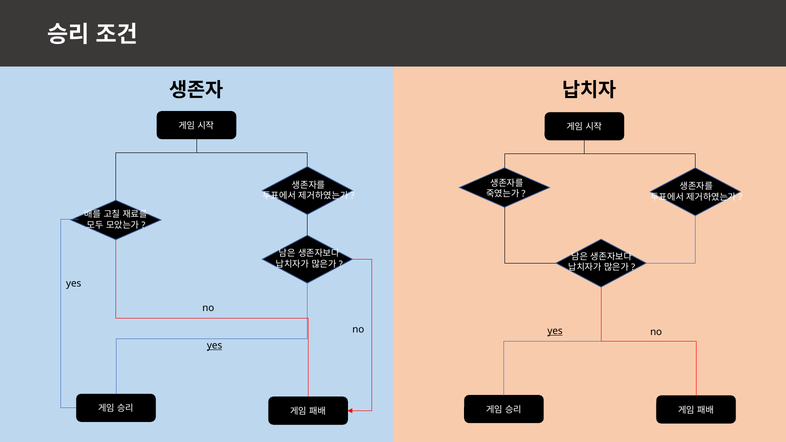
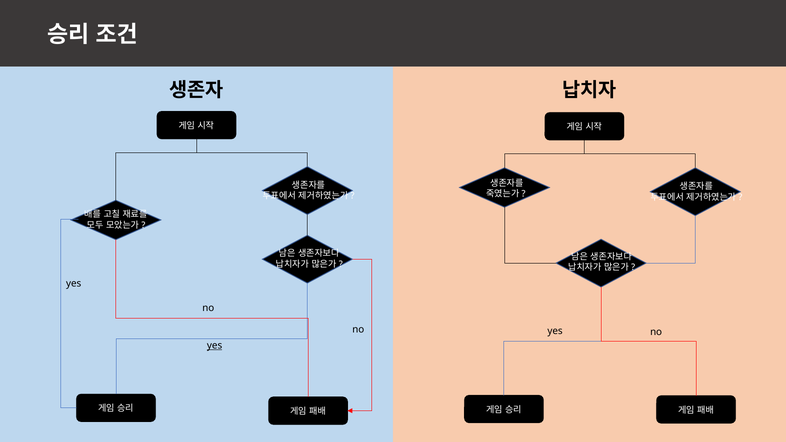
yes underline: present -> none (555, 331)
